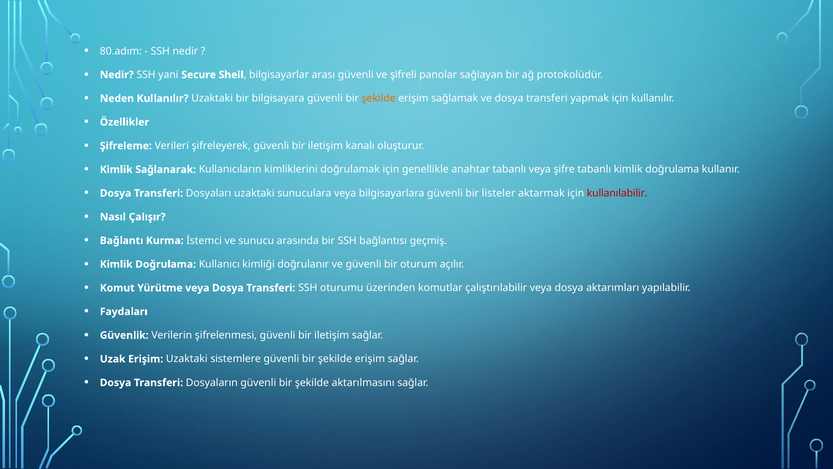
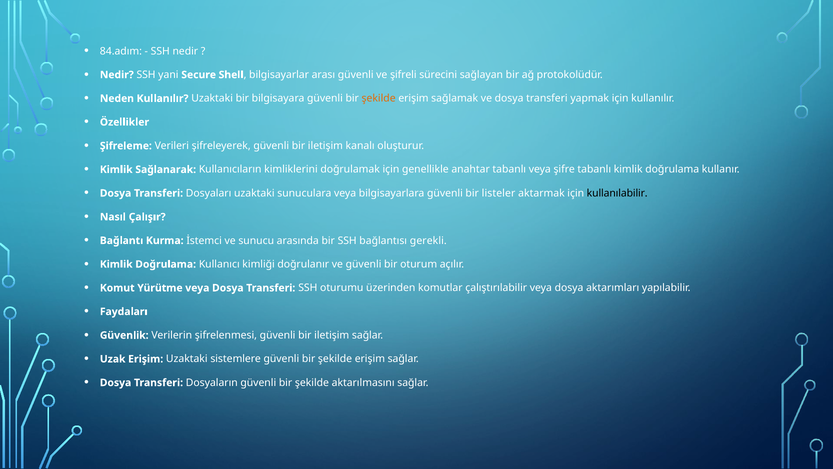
80.adım: 80.adım -> 84.adım (121, 51)
panolar: panolar -> sürecini (438, 75)
kullanılabilir colour: red -> black (617, 193)
geçmiş: geçmiş -> gerekli (428, 240)
